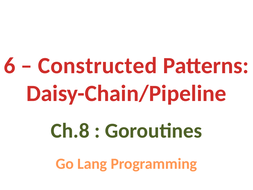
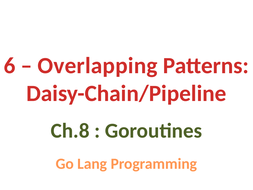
Constructed: Constructed -> Overlapping (98, 66)
